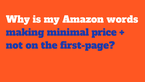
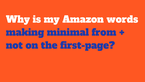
price: price -> from (104, 32)
